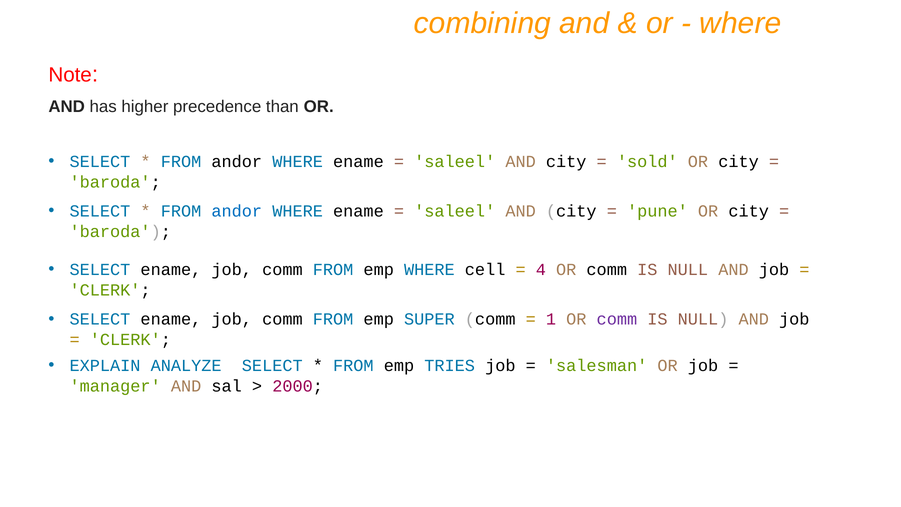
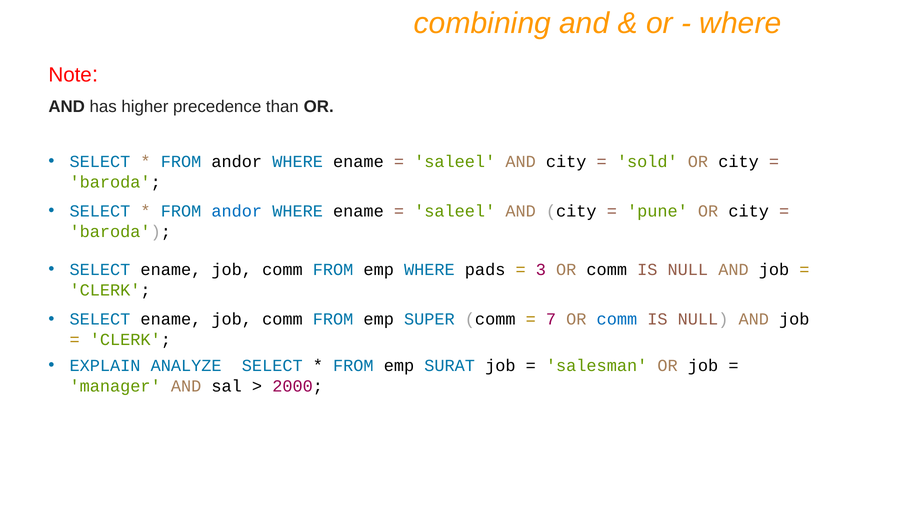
cell: cell -> pads (485, 270)
4: 4 -> 3 (541, 270)
1: 1 -> 7 (551, 319)
comm colour: purple -> blue (617, 319)
TRIES: TRIES -> SURAT (450, 366)
